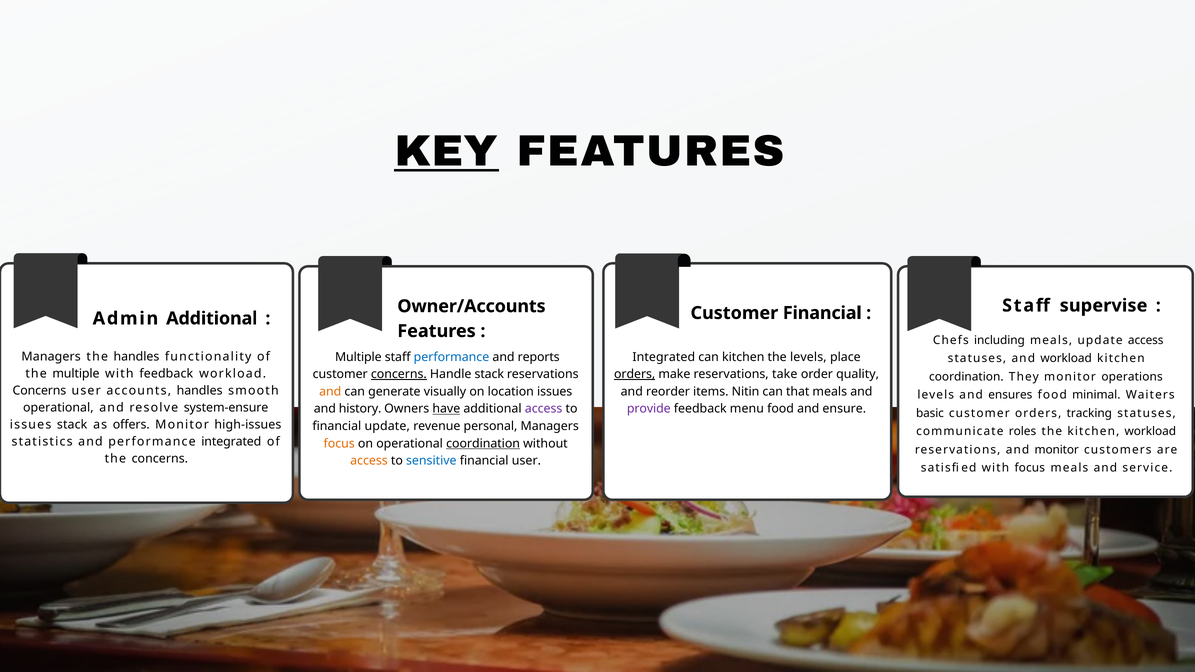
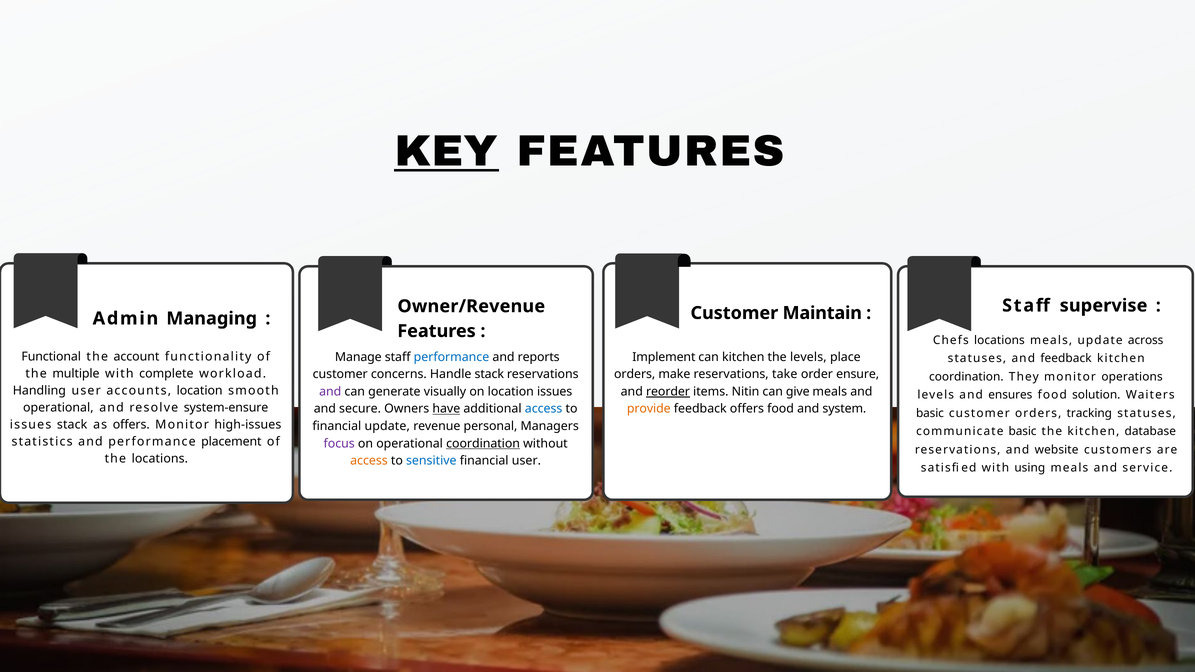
Owner/Accounts: Owner/Accounts -> Owner/Revenue (471, 306)
Customer Financial: Financial -> Maintain (822, 313)
Admin Additional: Additional -> Managing (212, 319)
Chefs including: including -> locations (999, 340)
update access: access -> across (1146, 340)
Managers: Managers -> Functional (51, 357)
the handles: handles -> account (136, 357)
Multiple: Multiple -> Manage (358, 357)
Integrated: Integrated -> Implement (664, 357)
and workload: workload -> feedback (1066, 359)
with feedback: feedback -> complete (166, 374)
concerns underline: present -> none (399, 374)
orders underline: present -> none (635, 374)
quality: quality -> ensure (858, 374)
Concerns: Concerns -> Handling (39, 391)
accounts handles: handles -> location (200, 391)
and colour: orange -> purple (330, 392)
reorder underline: none -> present (668, 392)
that: that -> give (798, 392)
minimal: minimal -> solution (1096, 395)
history: history -> secure (360, 409)
access colour: purple -> blue (544, 409)
provide colour: purple -> orange (649, 409)
feedback menu: menu -> offers (747, 409)
ensure: ensure -> system (844, 409)
communicate roles: roles -> basic (1023, 432)
kitchen workload: workload -> database (1150, 432)
performance integrated: integrated -> placement (231, 442)
focus colour: orange -> purple (339, 444)
and monitor: monitor -> website (1057, 450)
the concerns: concerns -> locations (160, 459)
with focus: focus -> using (1030, 468)
